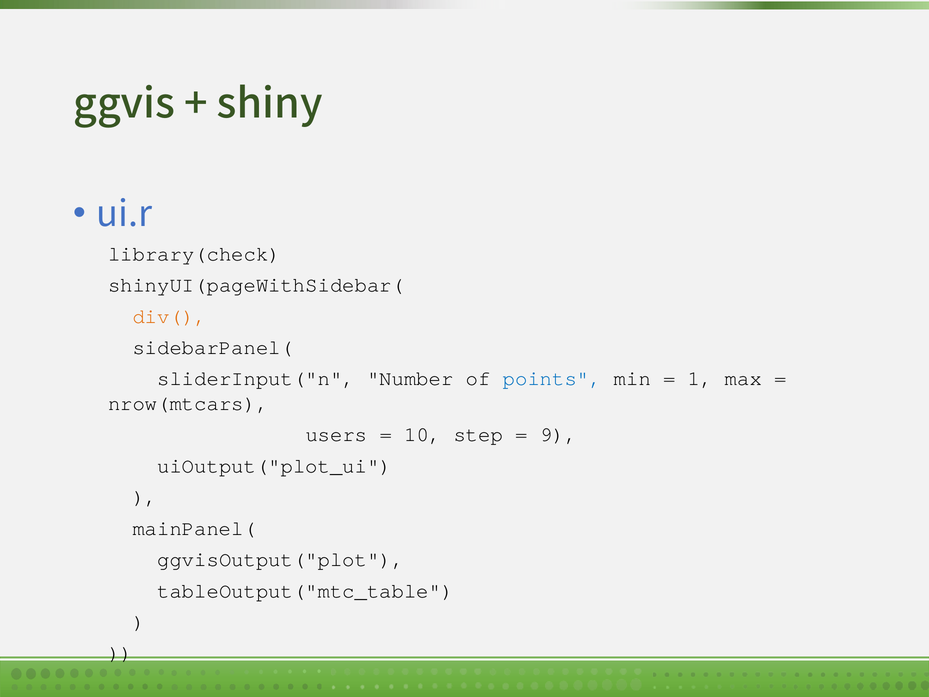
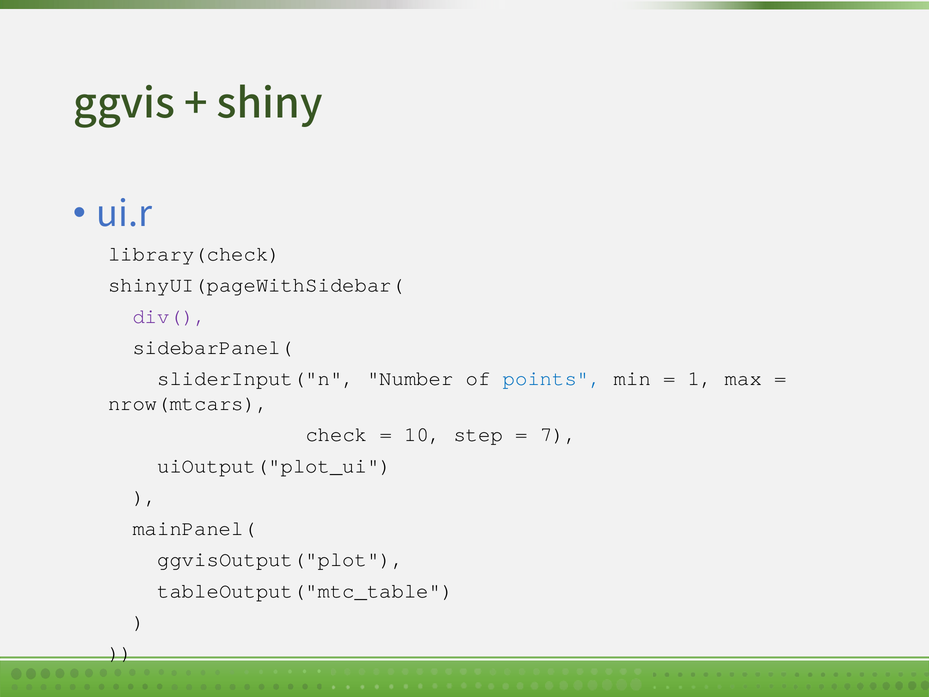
div( colour: orange -> purple (170, 316)
users: users -> check (336, 435)
9: 9 -> 7 (559, 435)
